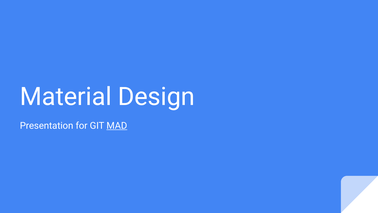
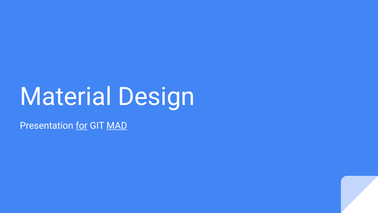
for underline: none -> present (82, 125)
